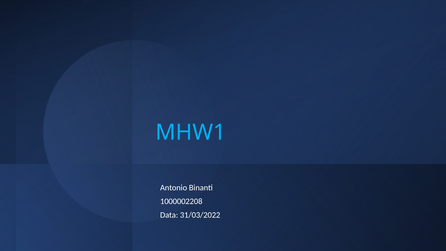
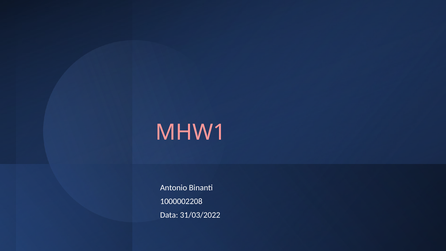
MHW1 colour: light blue -> pink (191, 132)
